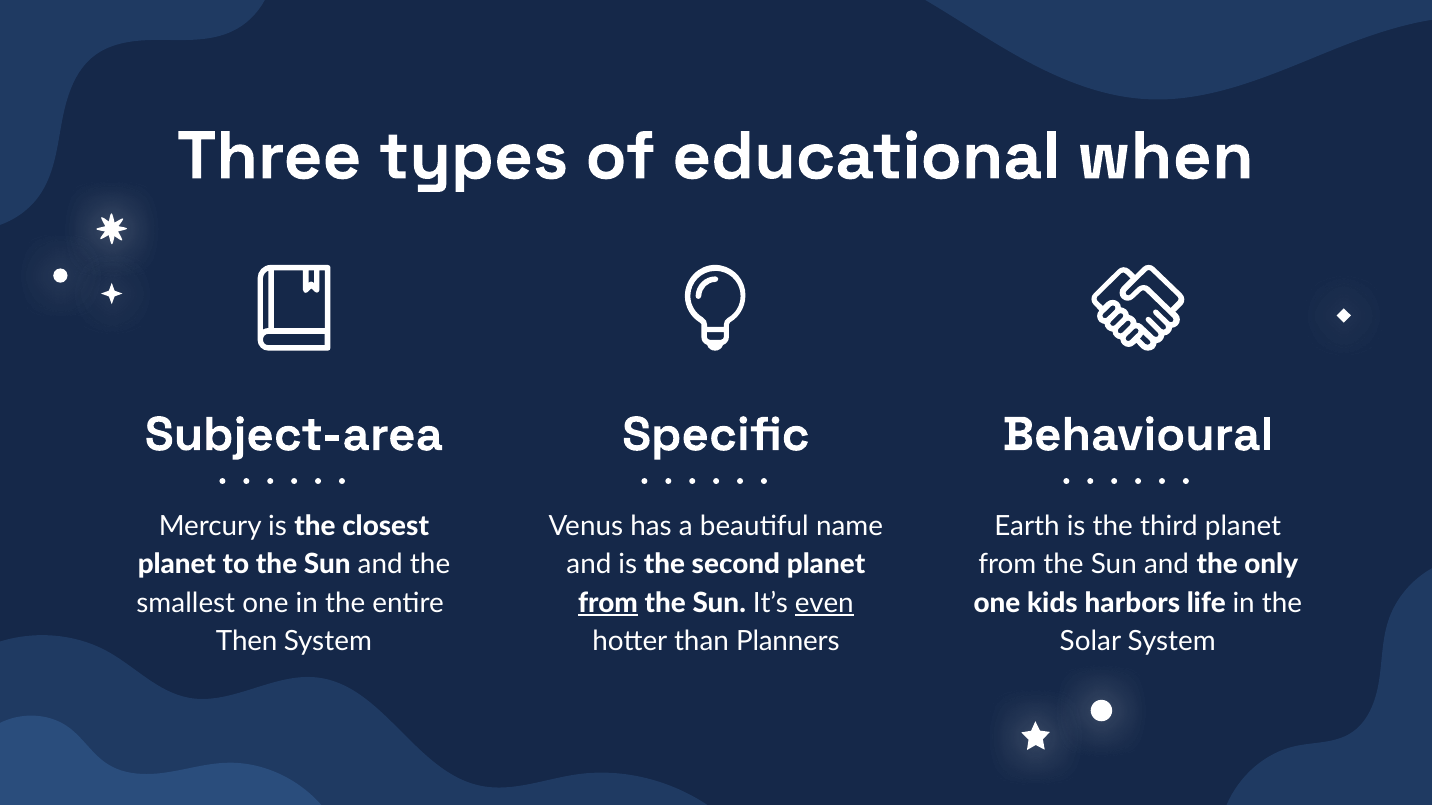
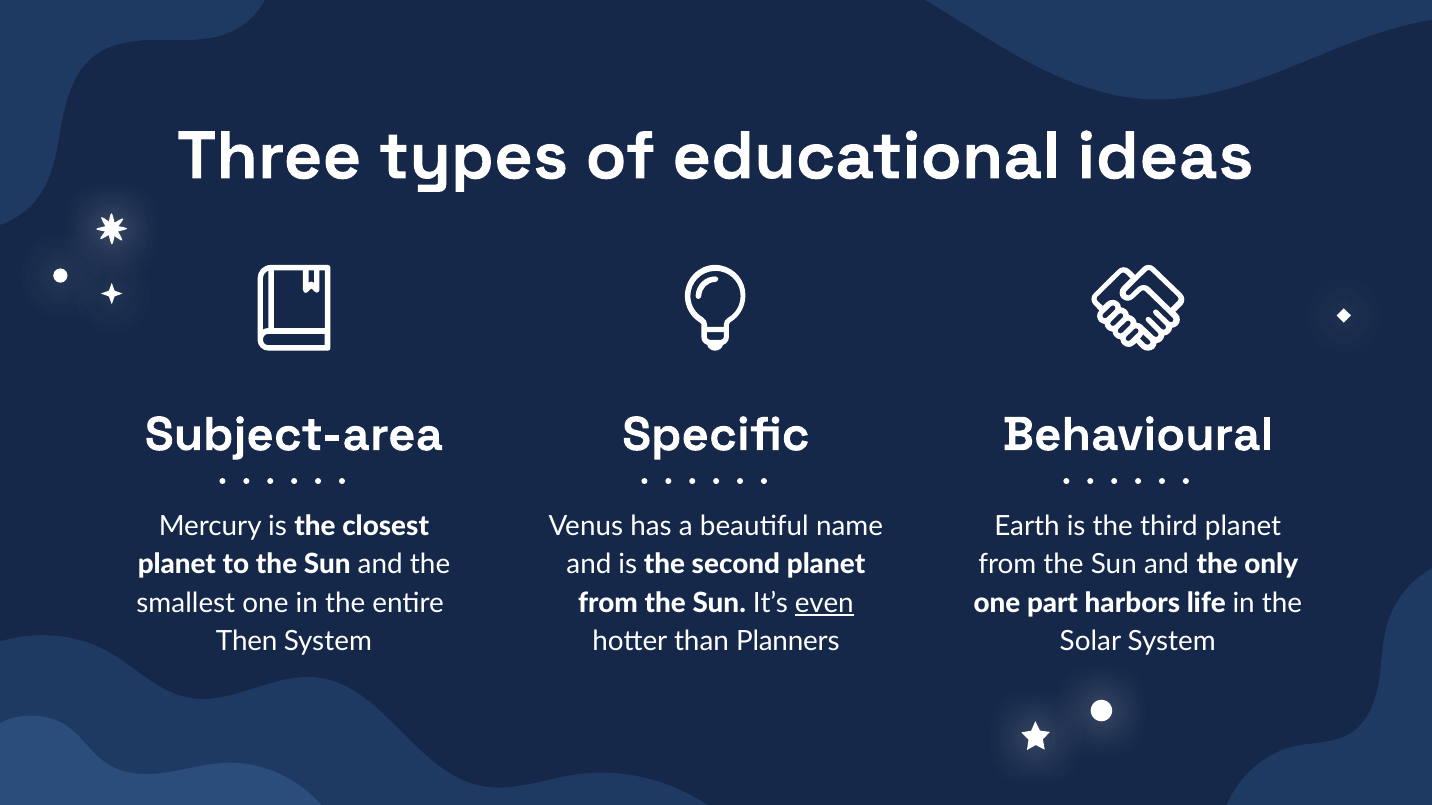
when: when -> ideas (1166, 156)
from underline: present -> none (608, 603)
kids: kids -> part (1052, 603)
